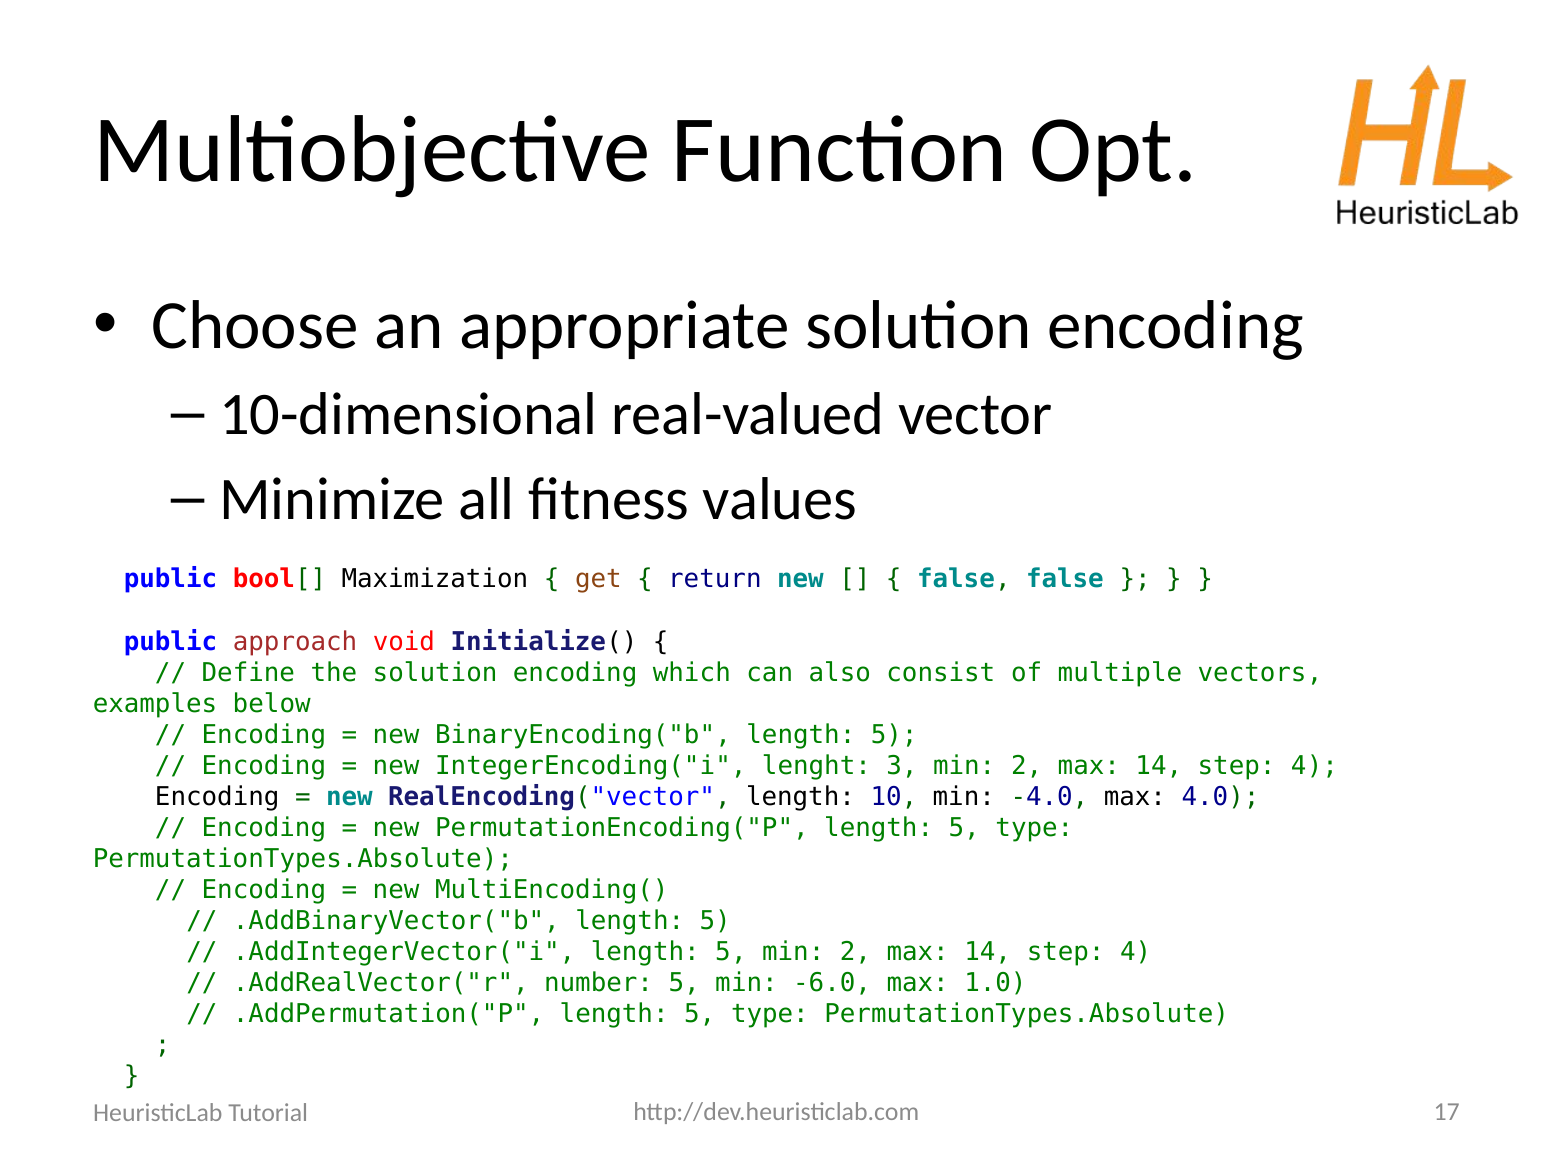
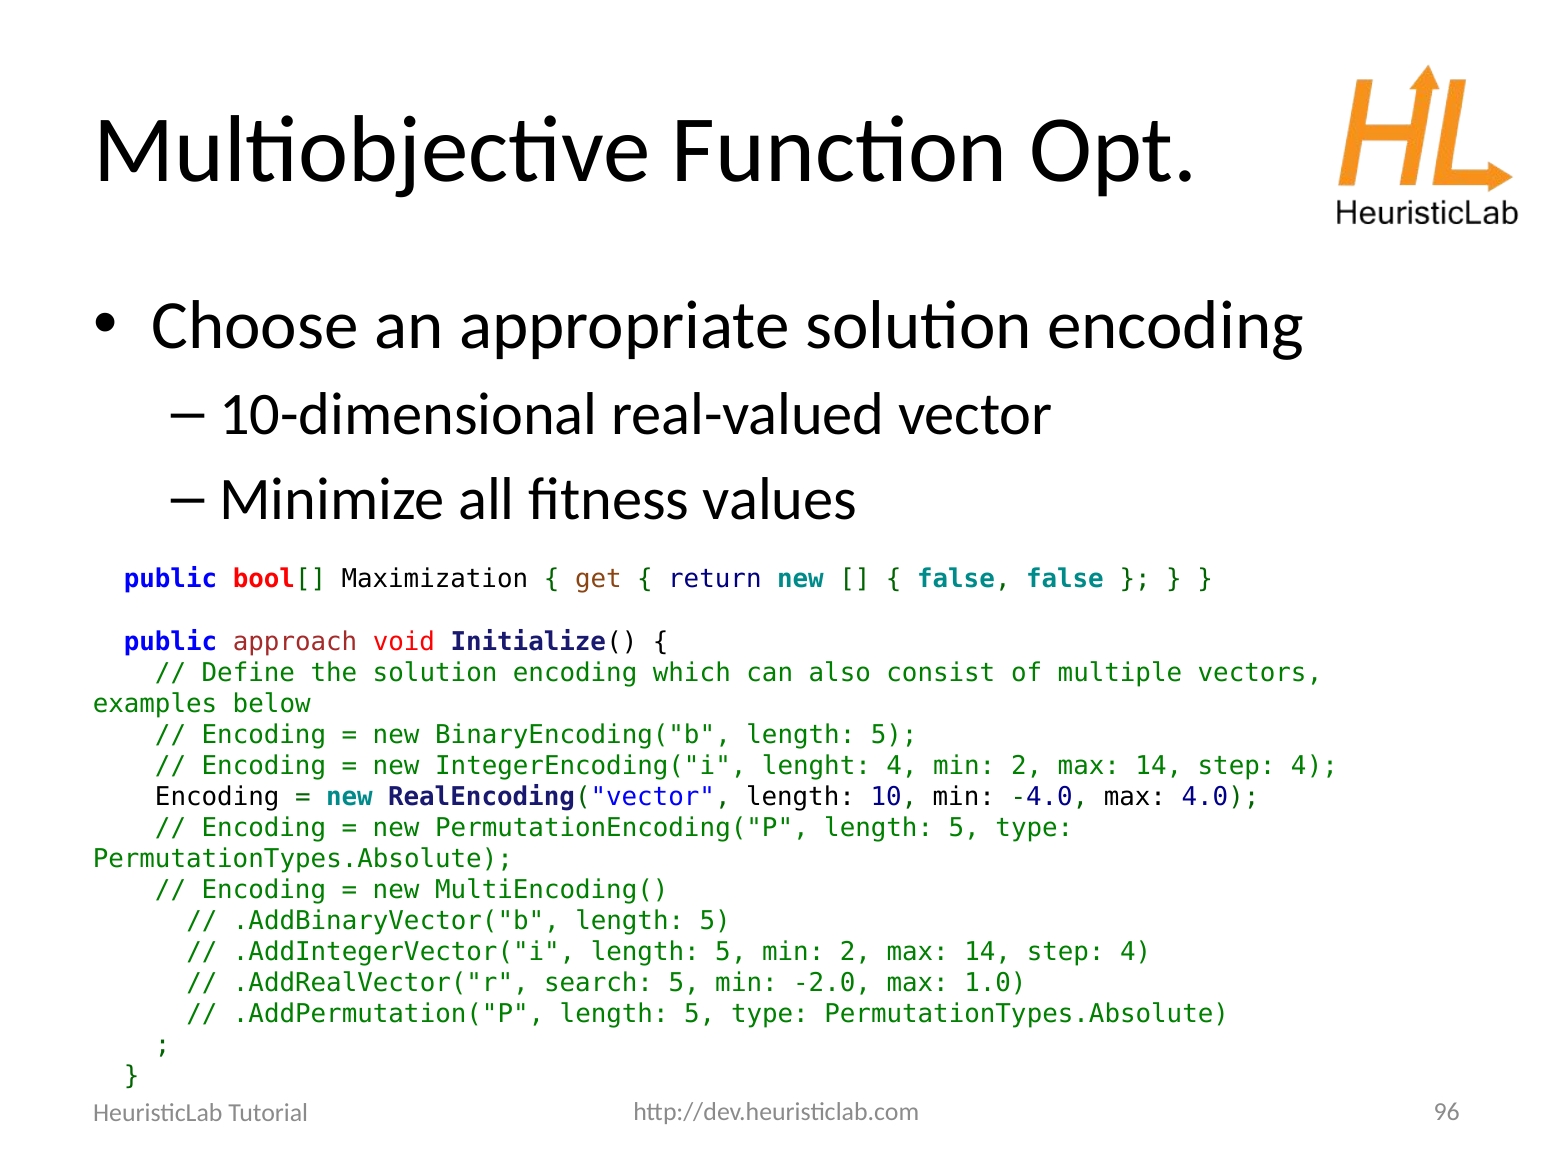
lenght 3: 3 -> 4 (902, 766)
number: number -> search (599, 983)
-6.0: -6.0 -> -2.0 (832, 983)
17: 17 -> 96 (1447, 1112)
